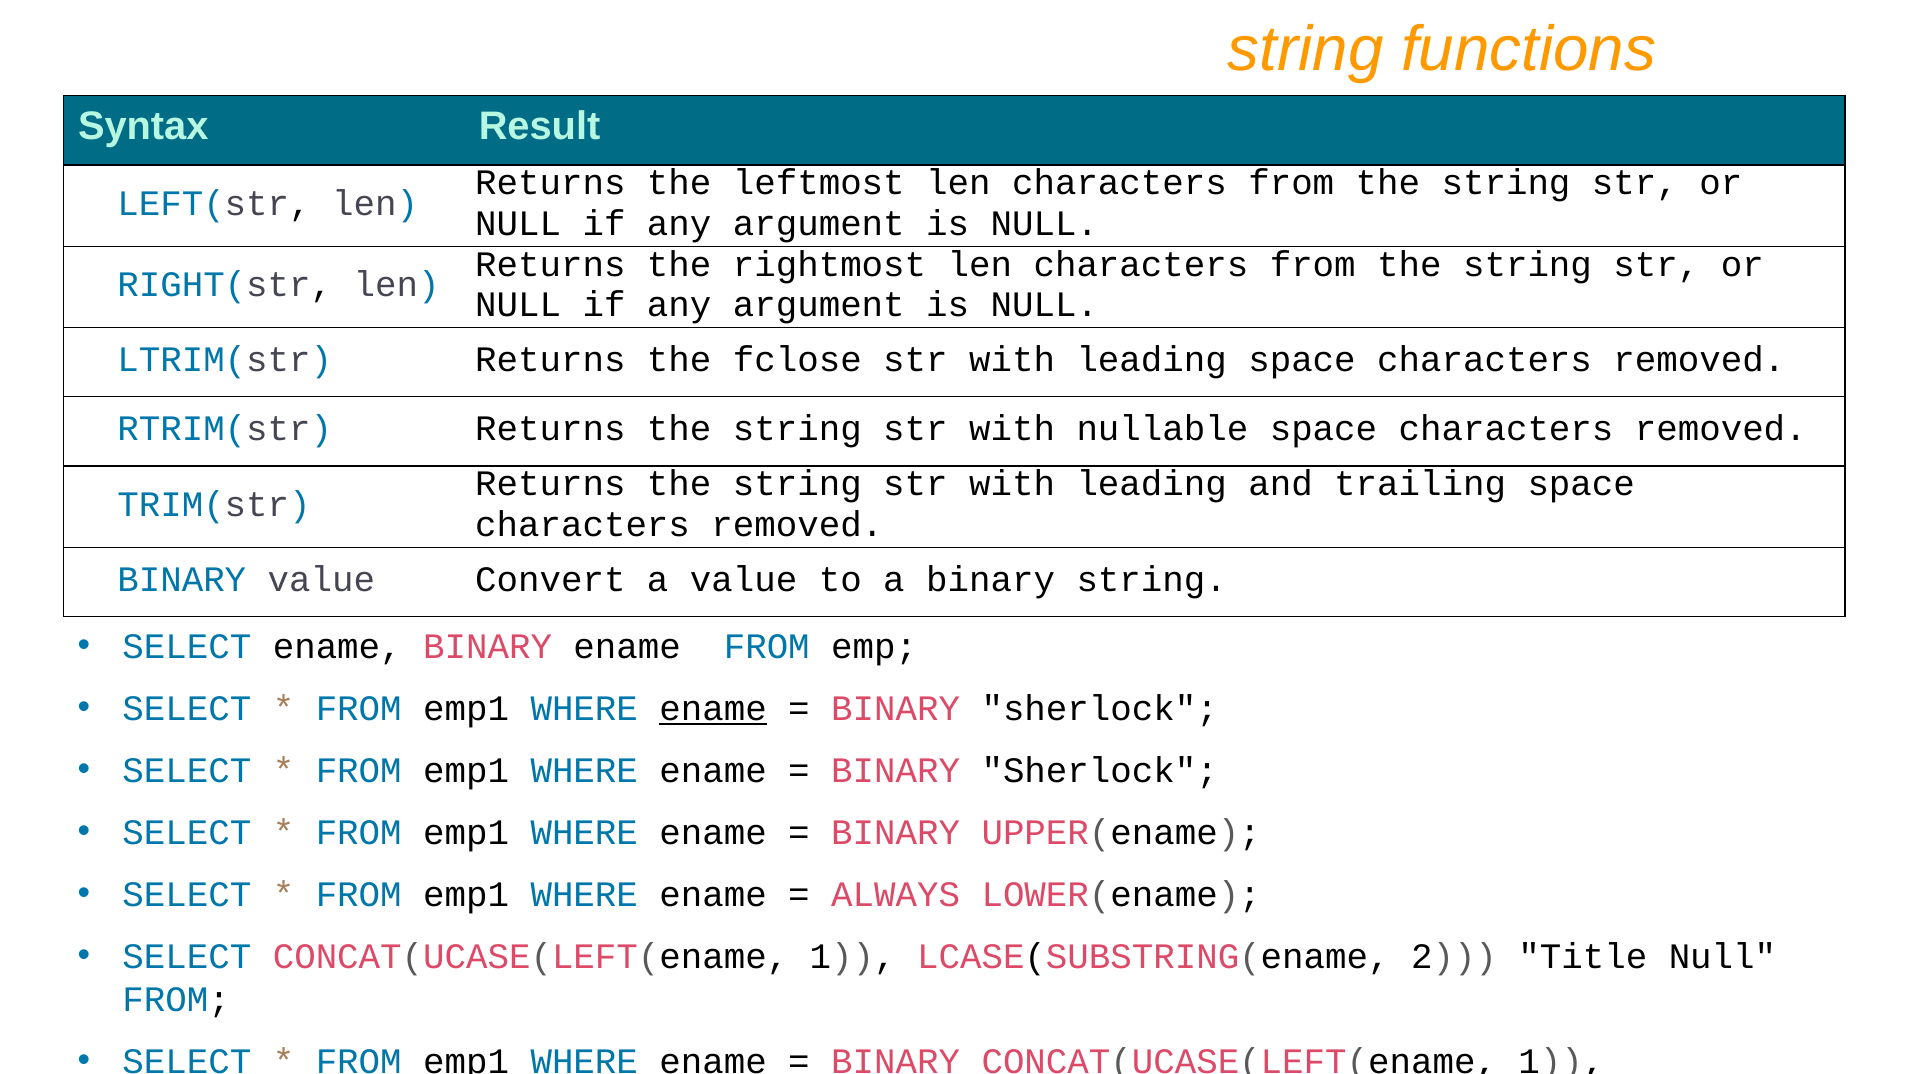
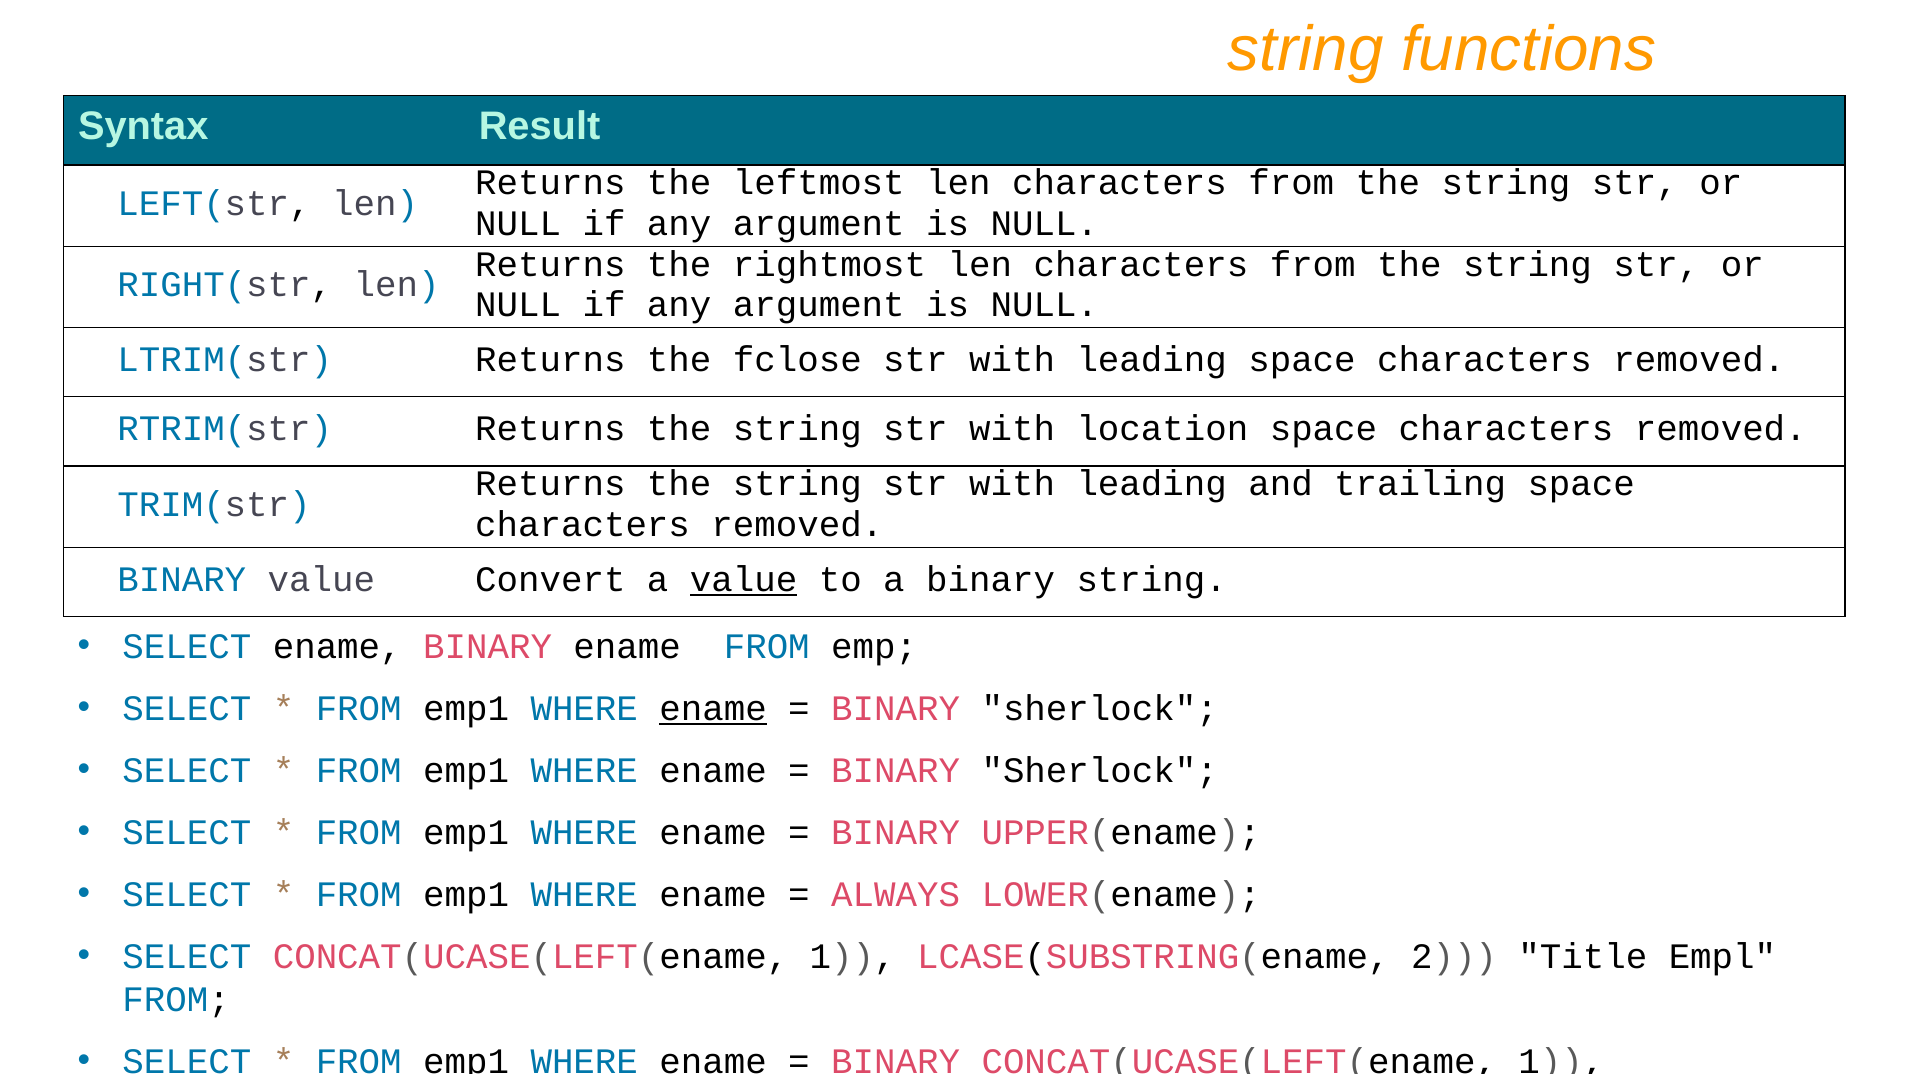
nullable: nullable -> location (1162, 429)
value underline: none -> present (744, 579)
Title Null: Null -> Empl (1722, 957)
